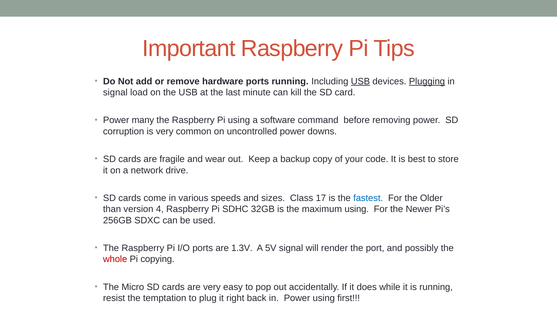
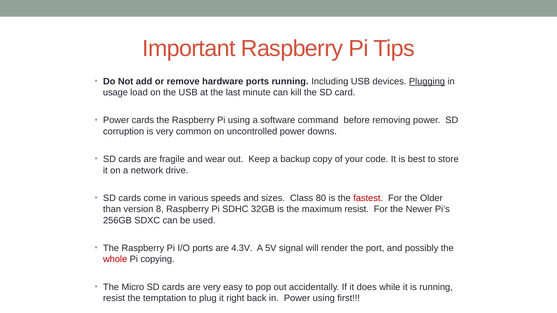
USB underline: present -> none (360, 81)
signal: signal -> usage (115, 93)
Power many: many -> cards (143, 120)
17: 17 -> 80 (321, 198)
fastest colour: blue -> red (368, 198)
4: 4 -> 8 (160, 209)
maximum using: using -> resist (357, 209)
1.3V: 1.3V -> 4.3V (242, 248)
